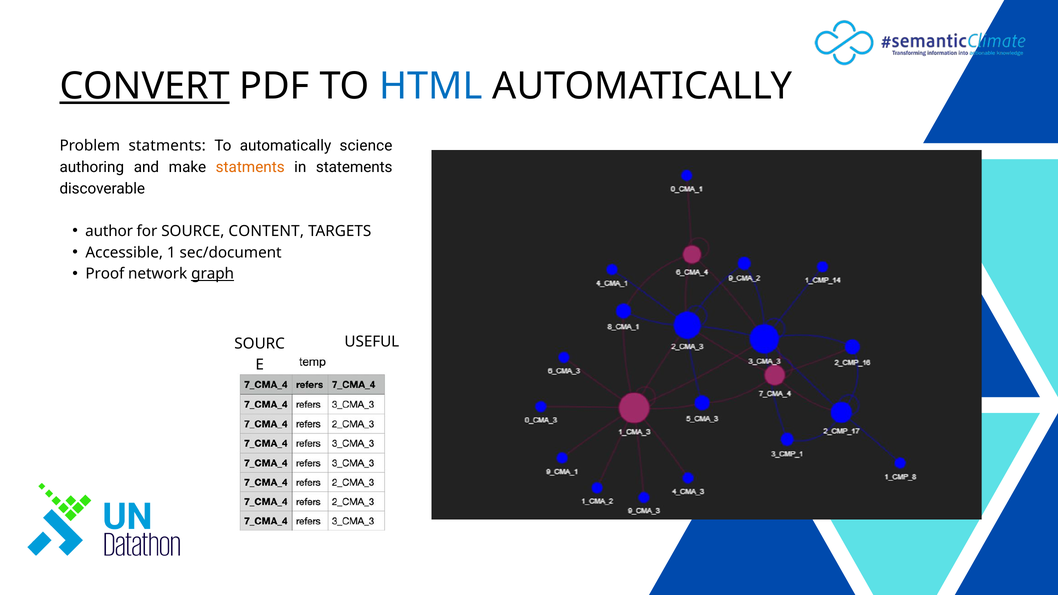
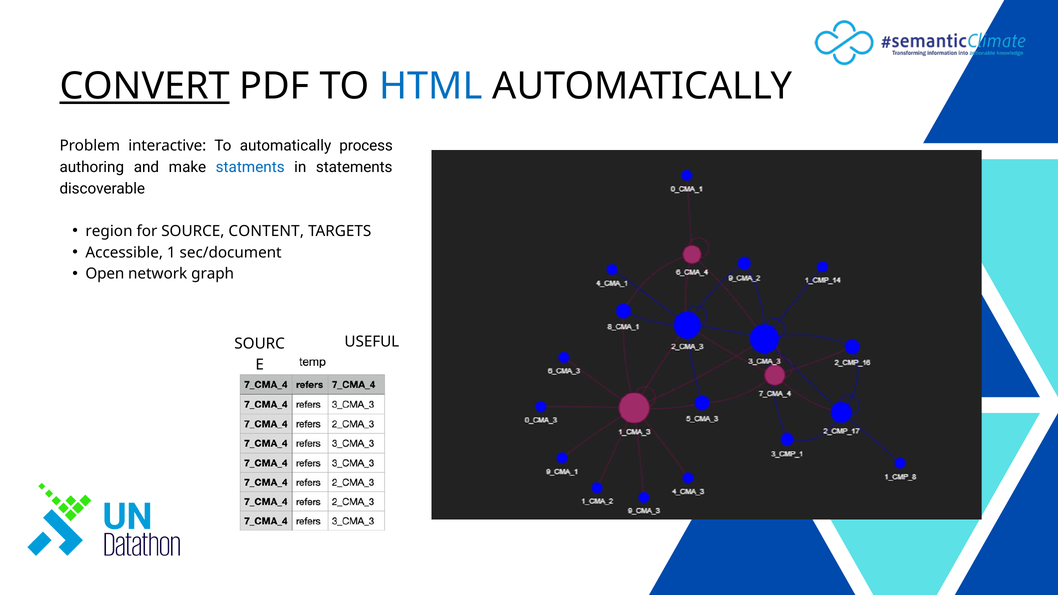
Problem statments: statments -> interactive (167, 146)
science: science -> process (366, 146)
statments colour: orange -> blue (250, 167)
author: author -> region (109, 231)
Proof: Proof -> Open (105, 274)
graph underline: present -> none (213, 274)
